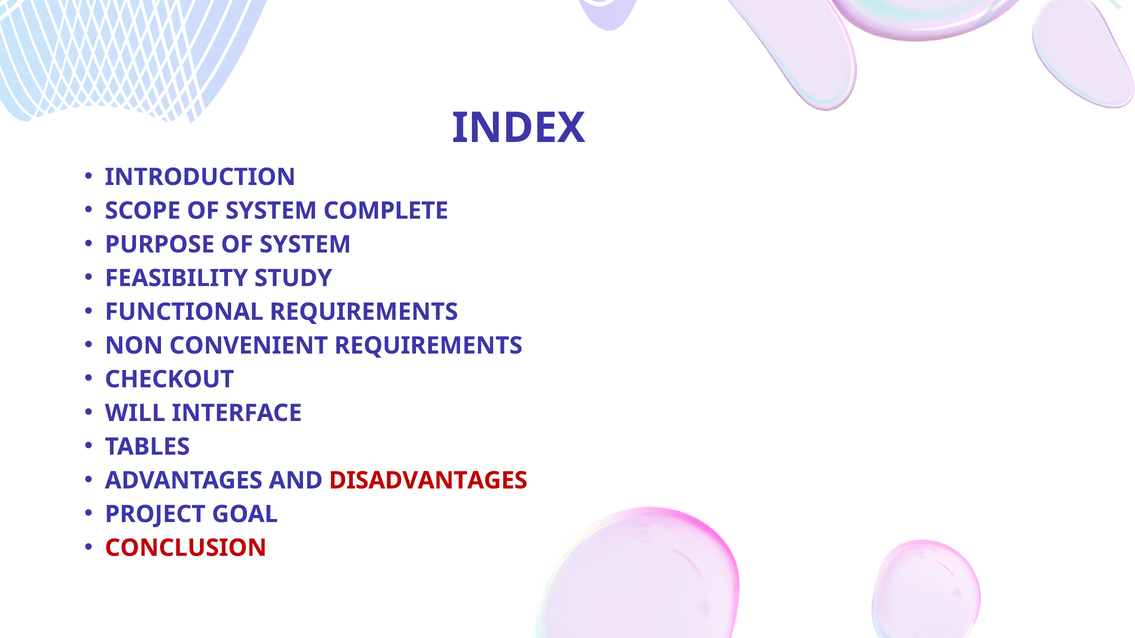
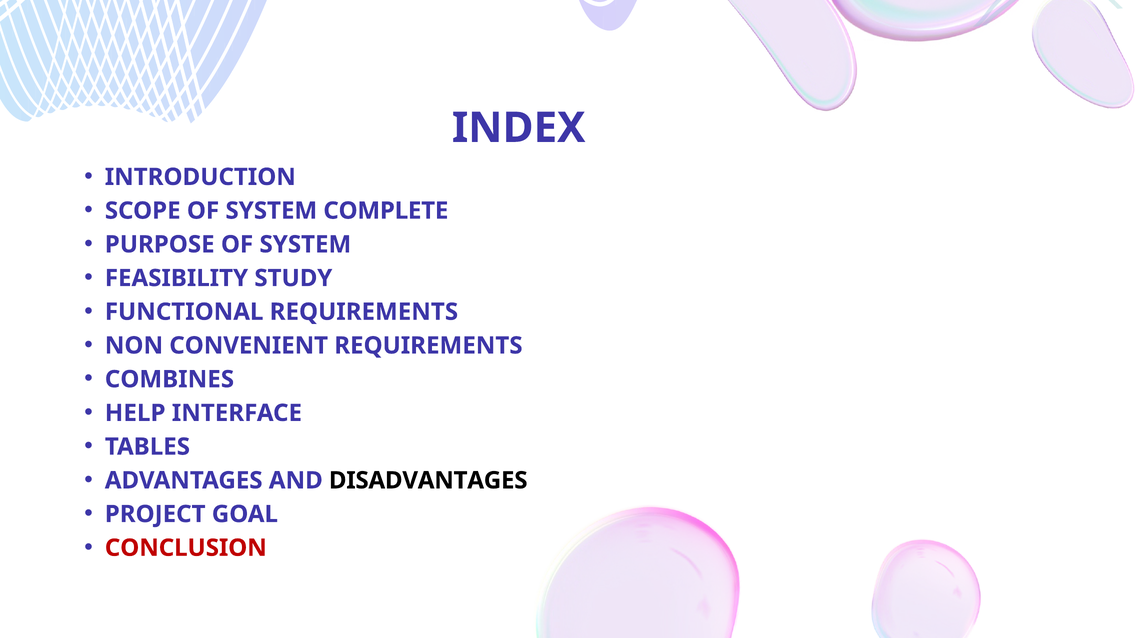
CHECKOUT: CHECKOUT -> COMBINES (169, 380)
WILL: WILL -> HELP (135, 413)
DISADVANTAGES colour: red -> black (428, 481)
